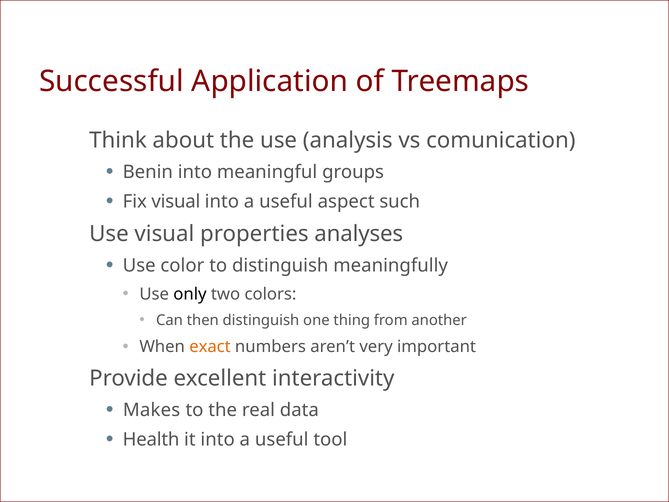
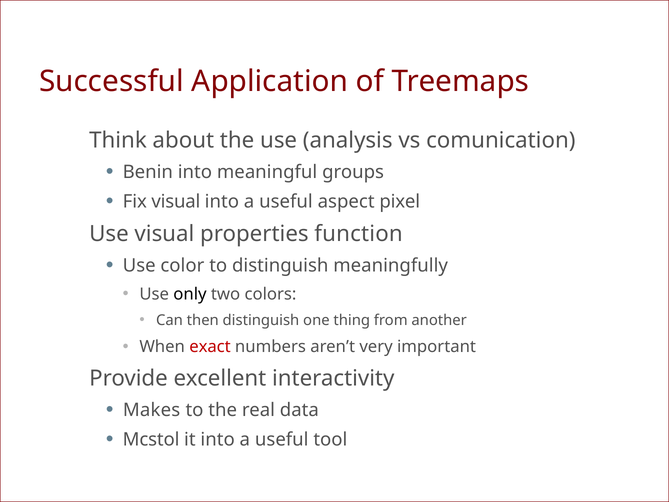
such: such -> pixel (400, 202)
analyses: analyses -> function (359, 234)
exact colour: orange -> red (210, 347)
Health: Health -> Mcstol (151, 439)
